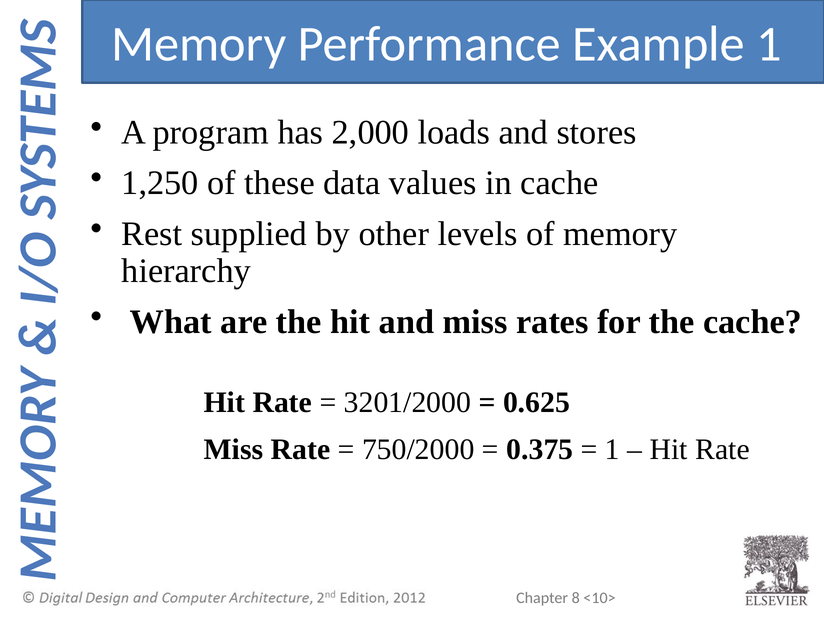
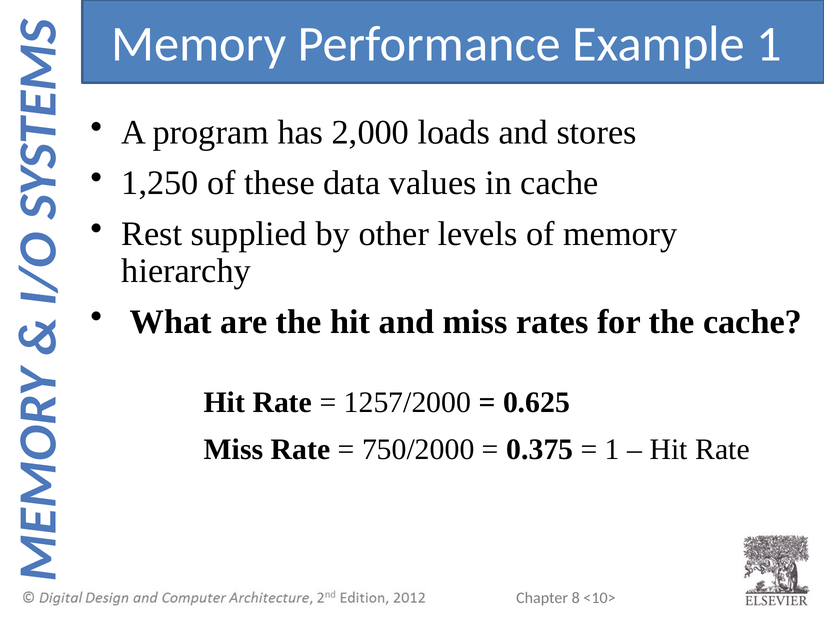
3201/2000: 3201/2000 -> 1257/2000 (407, 402)
